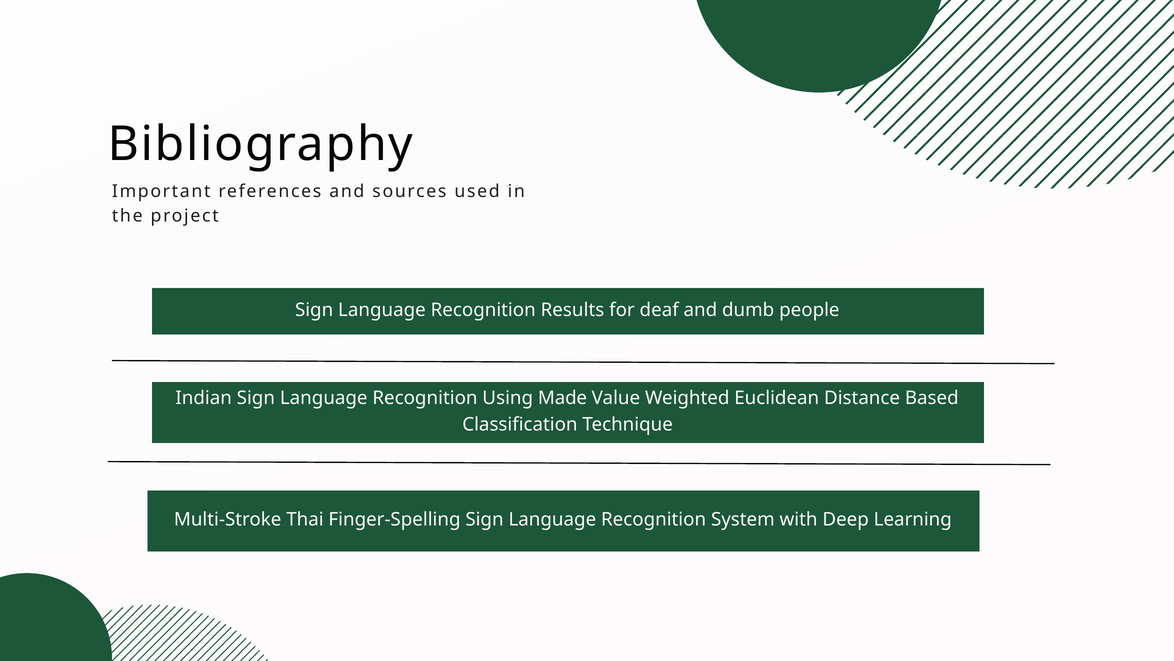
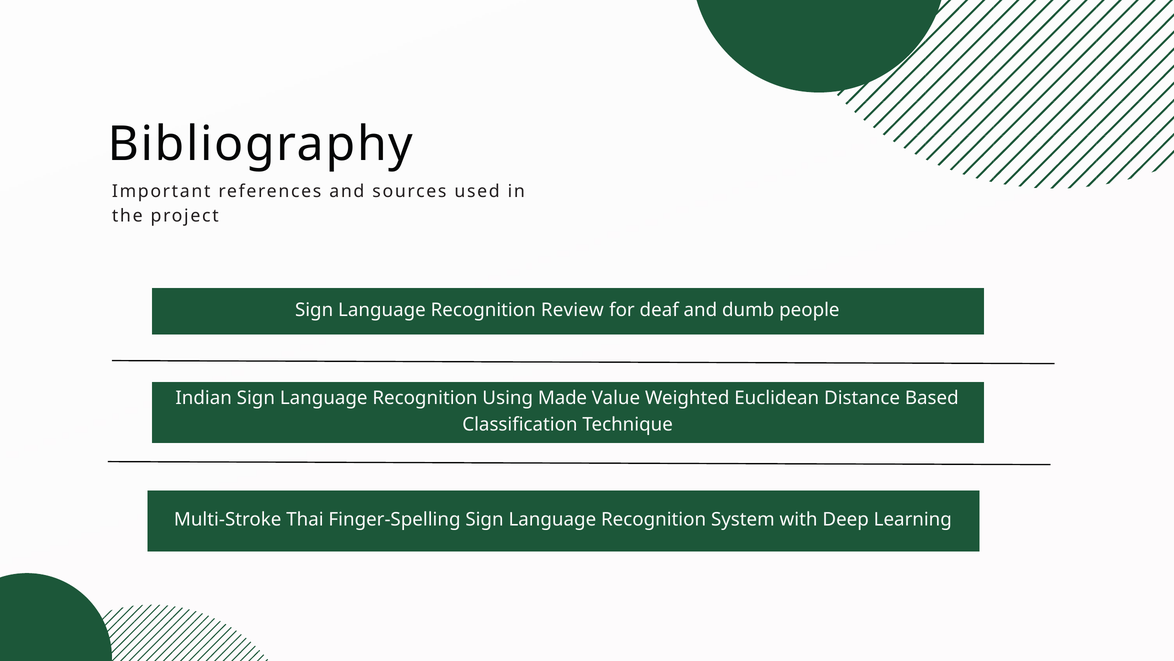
Results: Results -> Review (572, 310)
